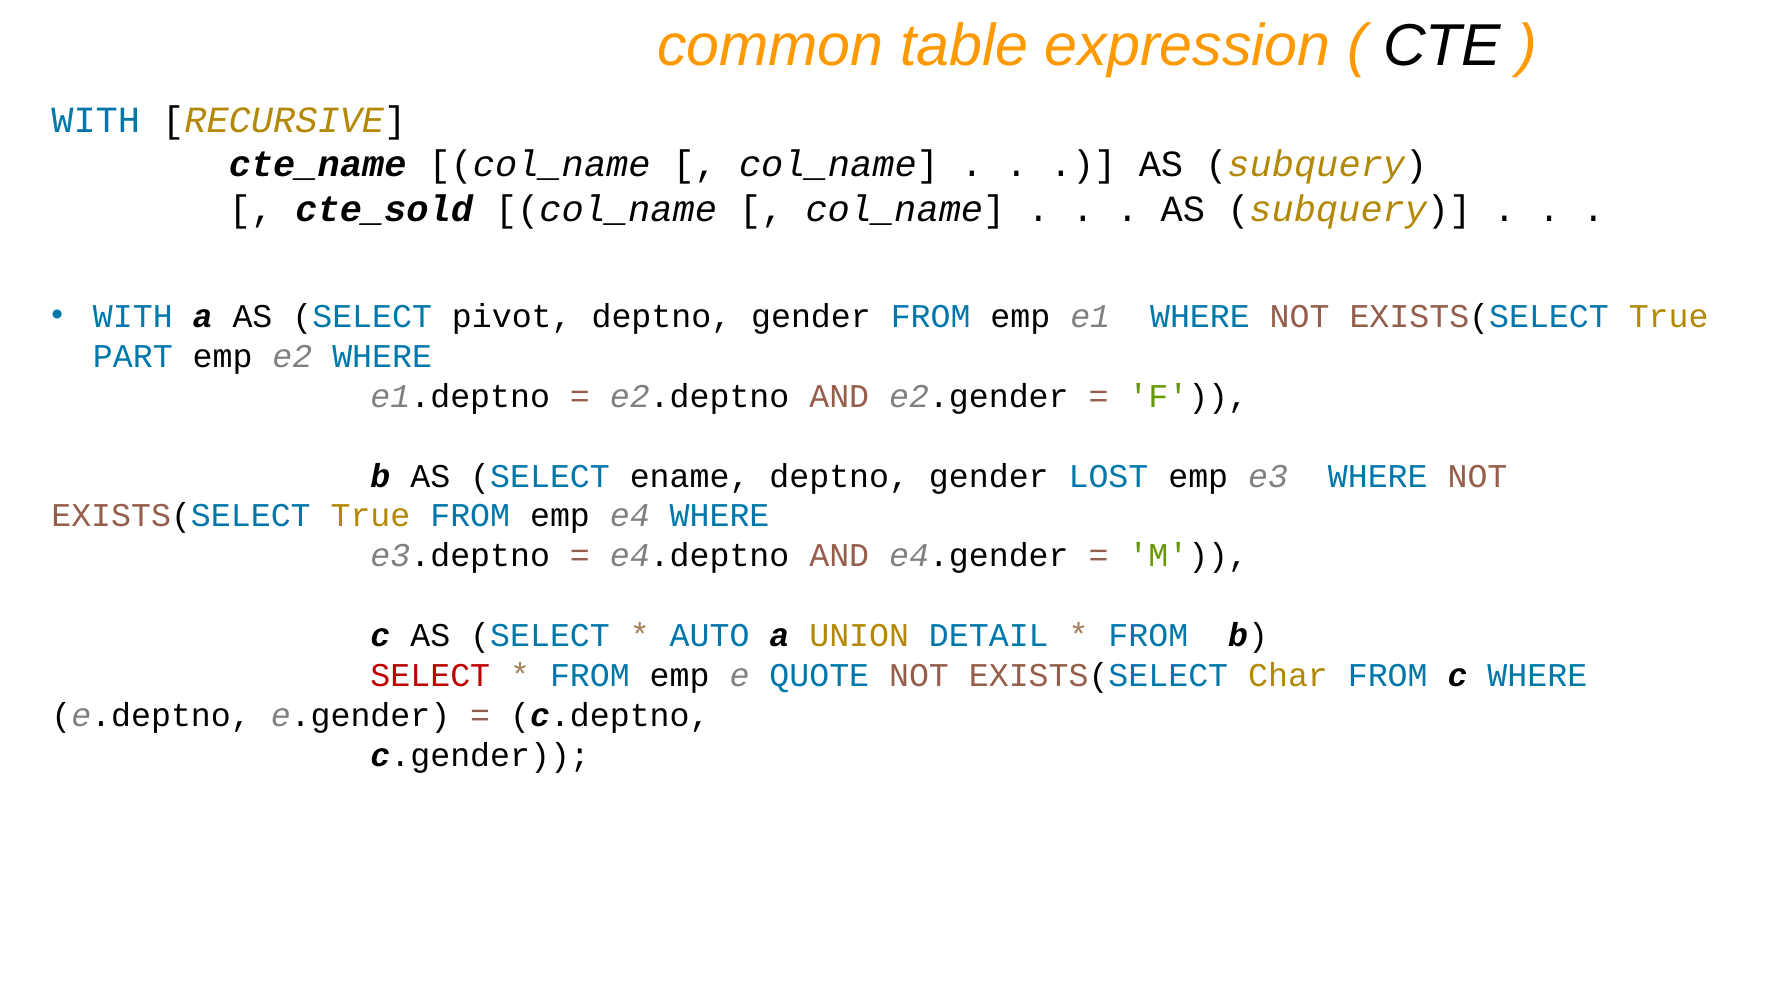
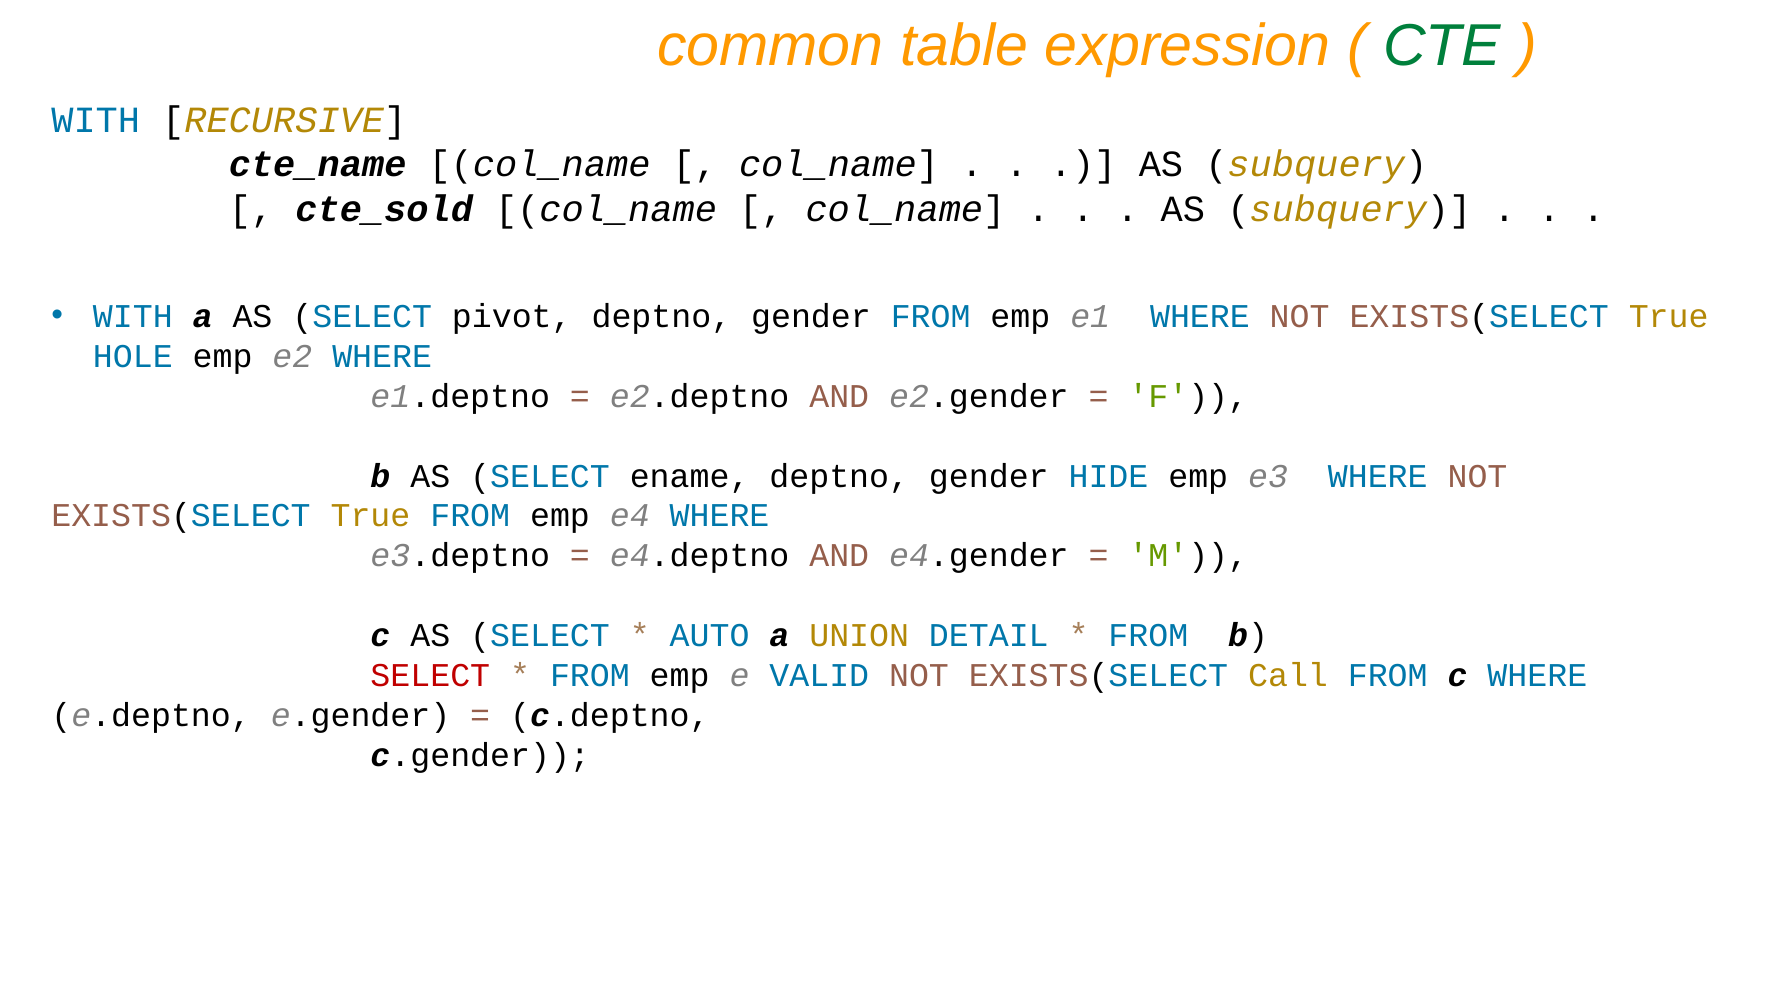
CTE colour: black -> green (1442, 46)
PART: PART -> HOLE (133, 357)
LOST: LOST -> HIDE (1108, 476)
QUOTE: QUOTE -> VALID (819, 676)
Char: Char -> Call (1288, 676)
